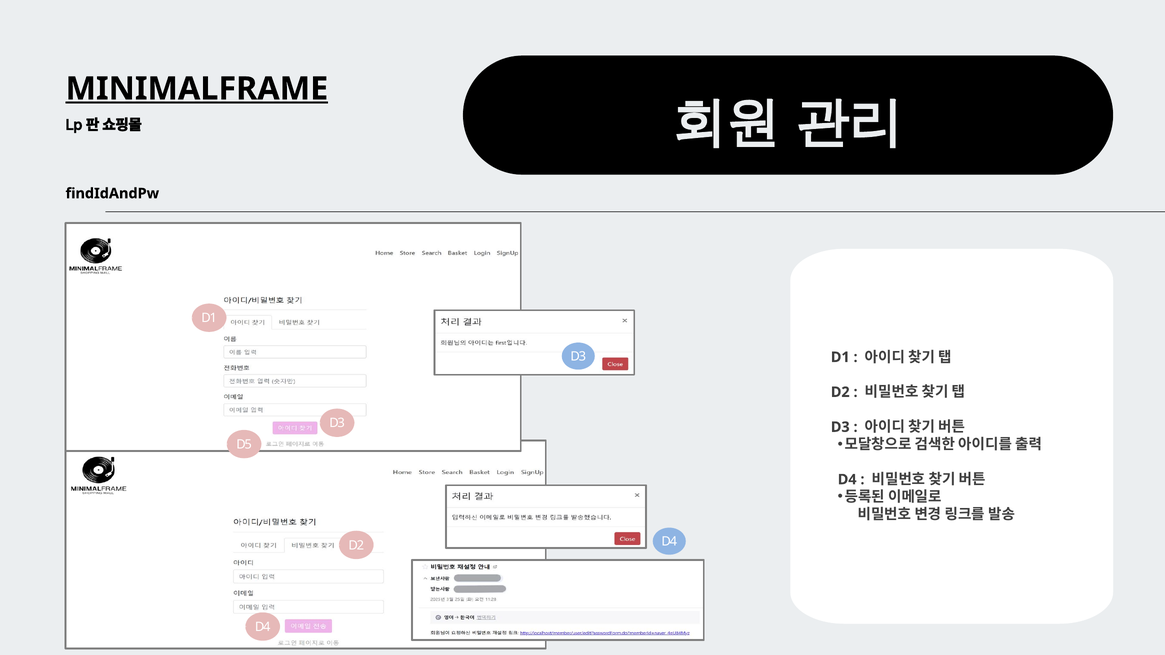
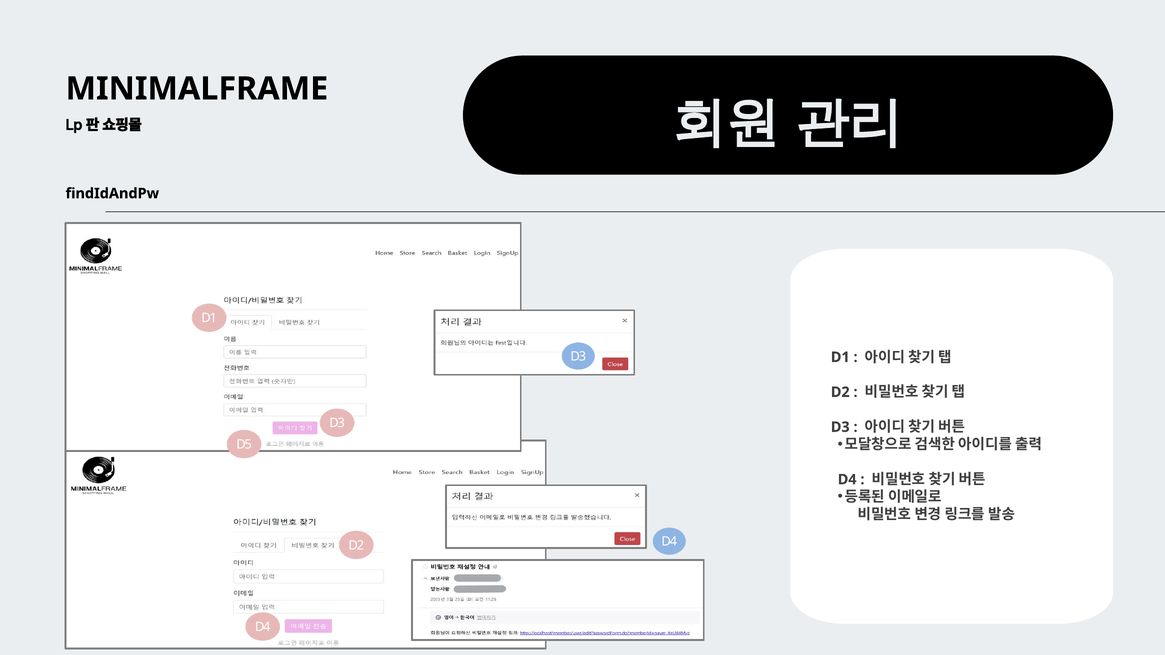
MINIMALFRAME underline: present -> none (197, 89)
